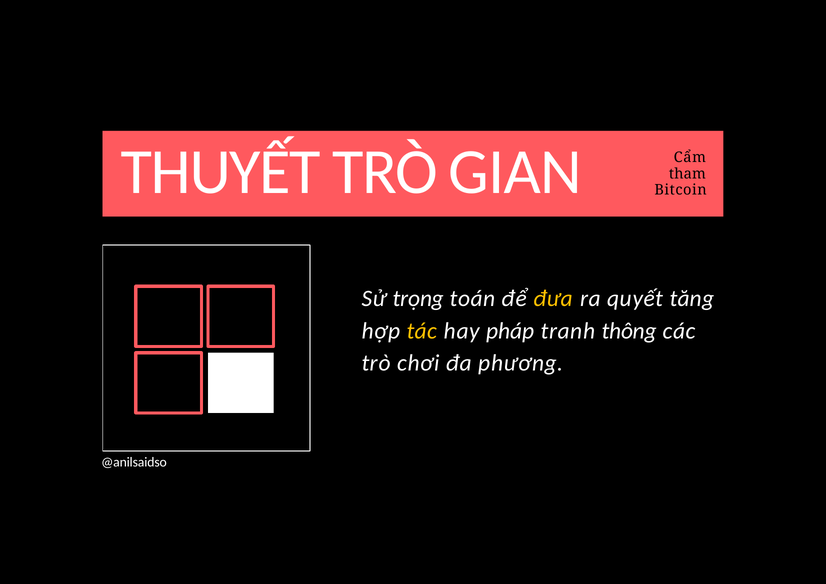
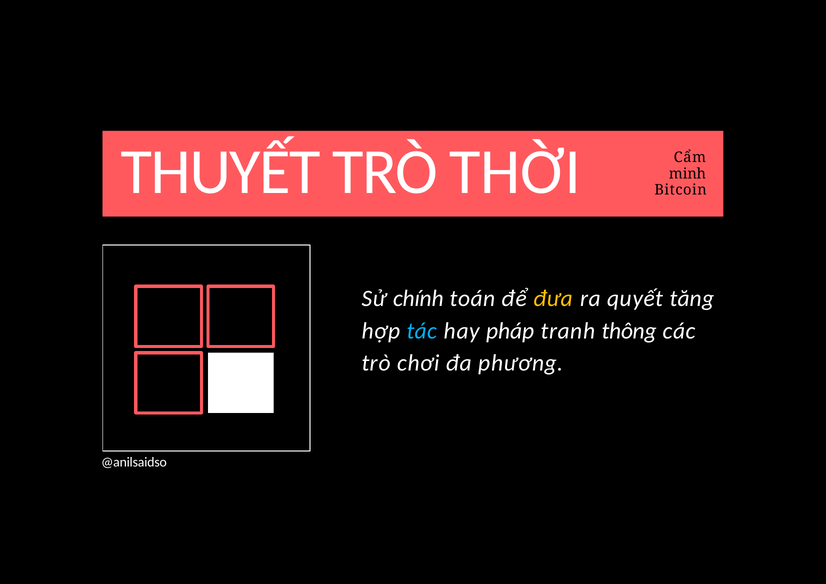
GIAN: GIAN -> THỜI (515, 172)
tham: tham -> minh (688, 174)
trọng: trọng -> chính (418, 298)
tác colour: yellow -> light blue (422, 330)
